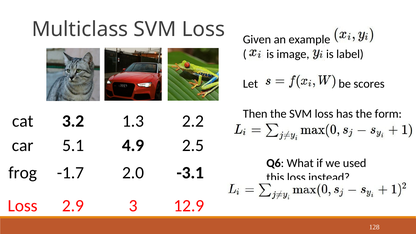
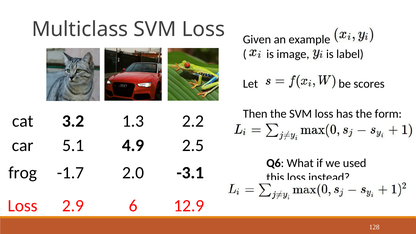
3: 3 -> 6 (133, 206)
